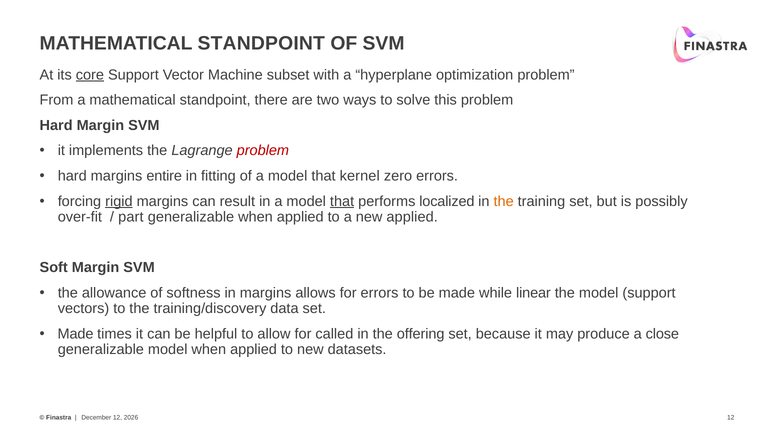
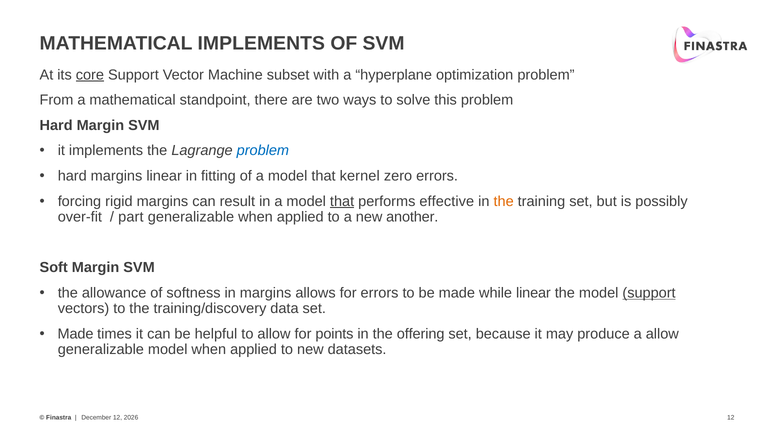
STANDPOINT: STANDPOINT -> IMPLEMENTS (261, 43)
problem colour: red -> blue (263, 151)
margins entire: entire -> linear (164, 176)
rigid underline: present -> none (119, 202)
localized: localized -> effective (447, 202)
new applied: applied -> another (412, 217)
support underline: none -> present (649, 293)
called: called -> points (334, 334)
a close: close -> allow (662, 334)
